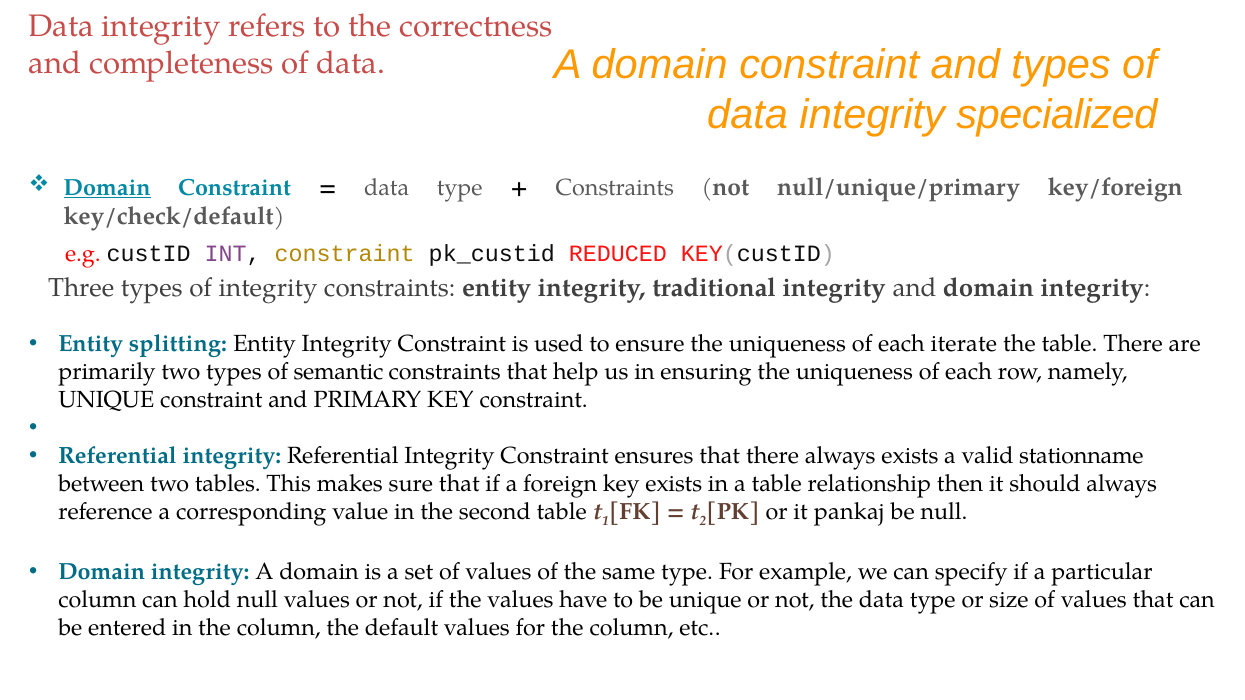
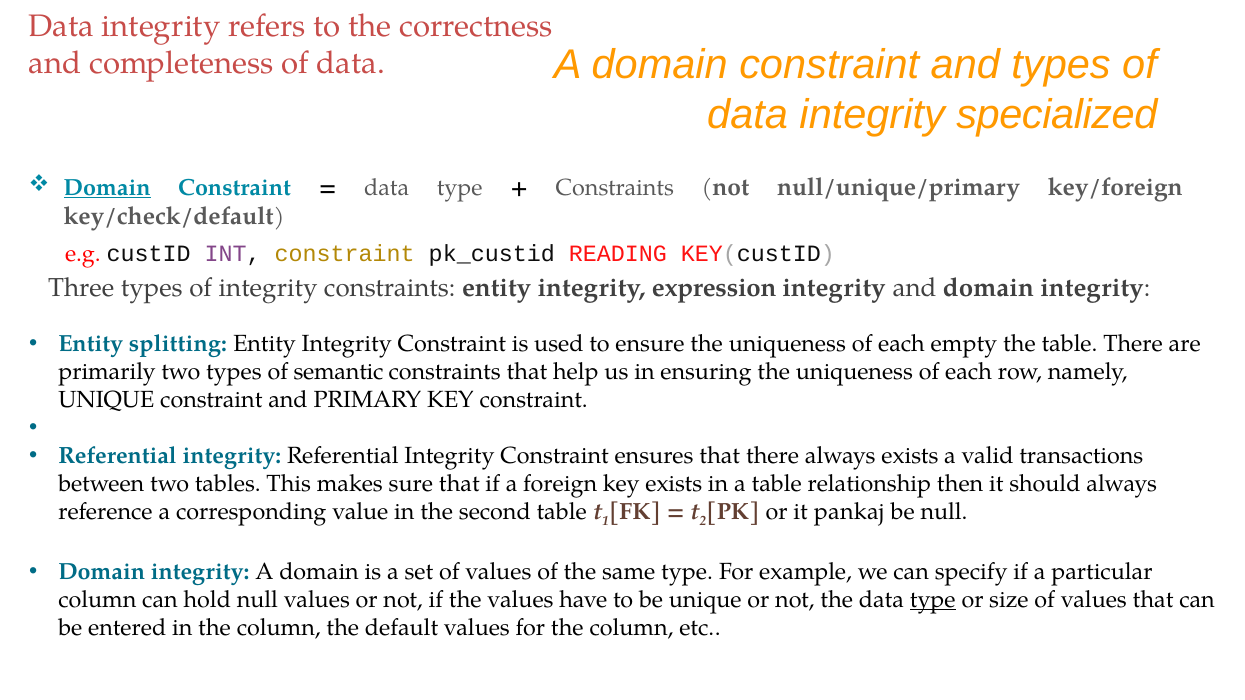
REDUCED: REDUCED -> READING (618, 253)
traditional: traditional -> expression (714, 288)
iterate: iterate -> empty (964, 344)
stationname: stationname -> transactions (1081, 456)
type underline: none -> present (933, 600)
